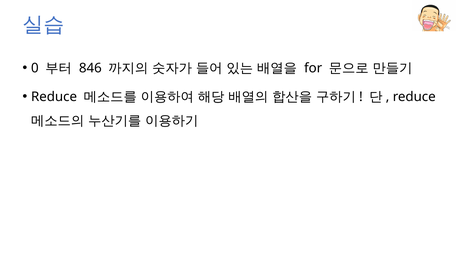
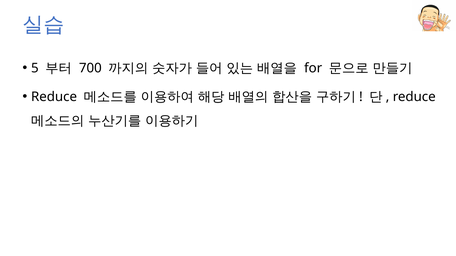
0: 0 -> 5 (35, 68)
846: 846 -> 700 (90, 68)
